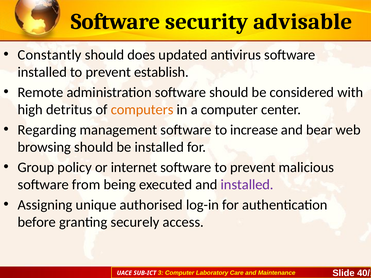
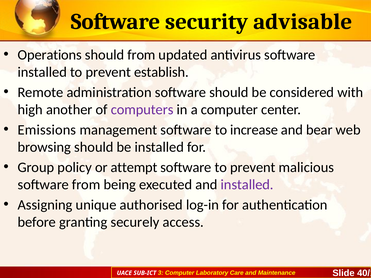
Constantly: Constantly -> Operations (50, 55)
should does: does -> from (141, 55)
detritus: detritus -> another (69, 110)
computers colour: orange -> purple (142, 110)
Regarding: Regarding -> Emissions (47, 130)
internet: internet -> attempt (134, 167)
